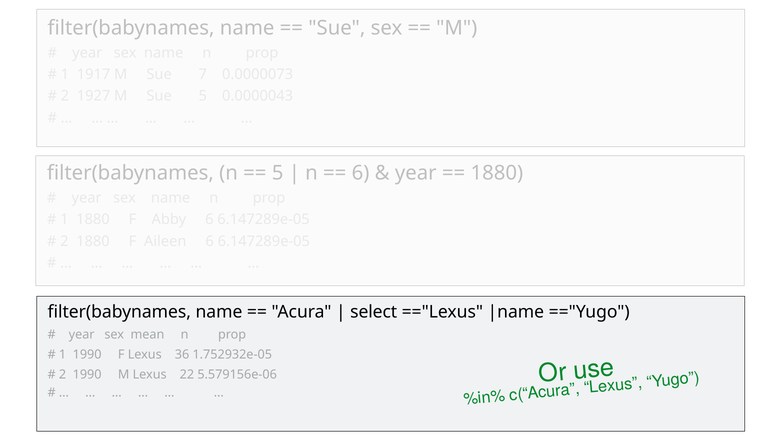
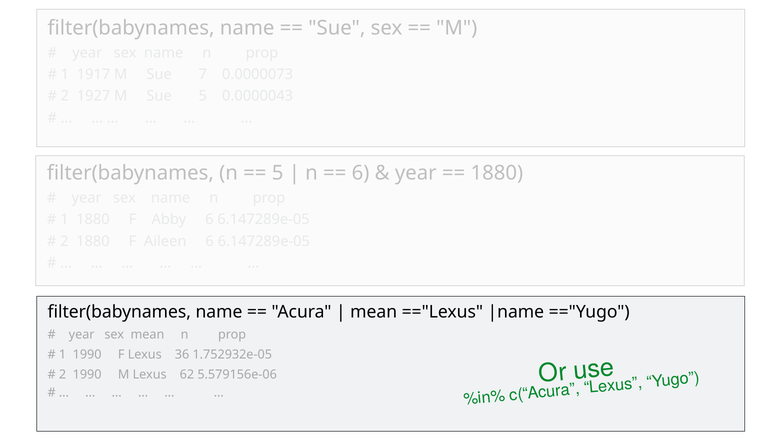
select: select -> mean (374, 312)
22: 22 -> 62 (187, 374)
